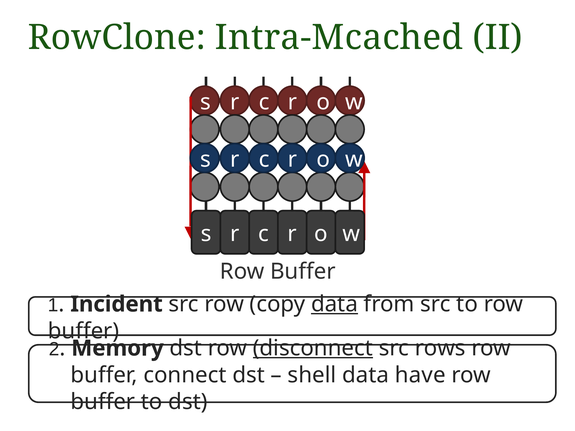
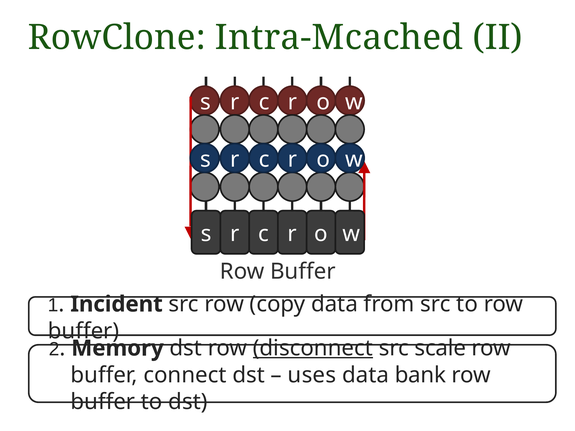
data underline: present -> none (334, 304)
rows: rows -> scale (440, 348)
shell: shell -> uses (312, 375)
have: have -> bank (420, 375)
